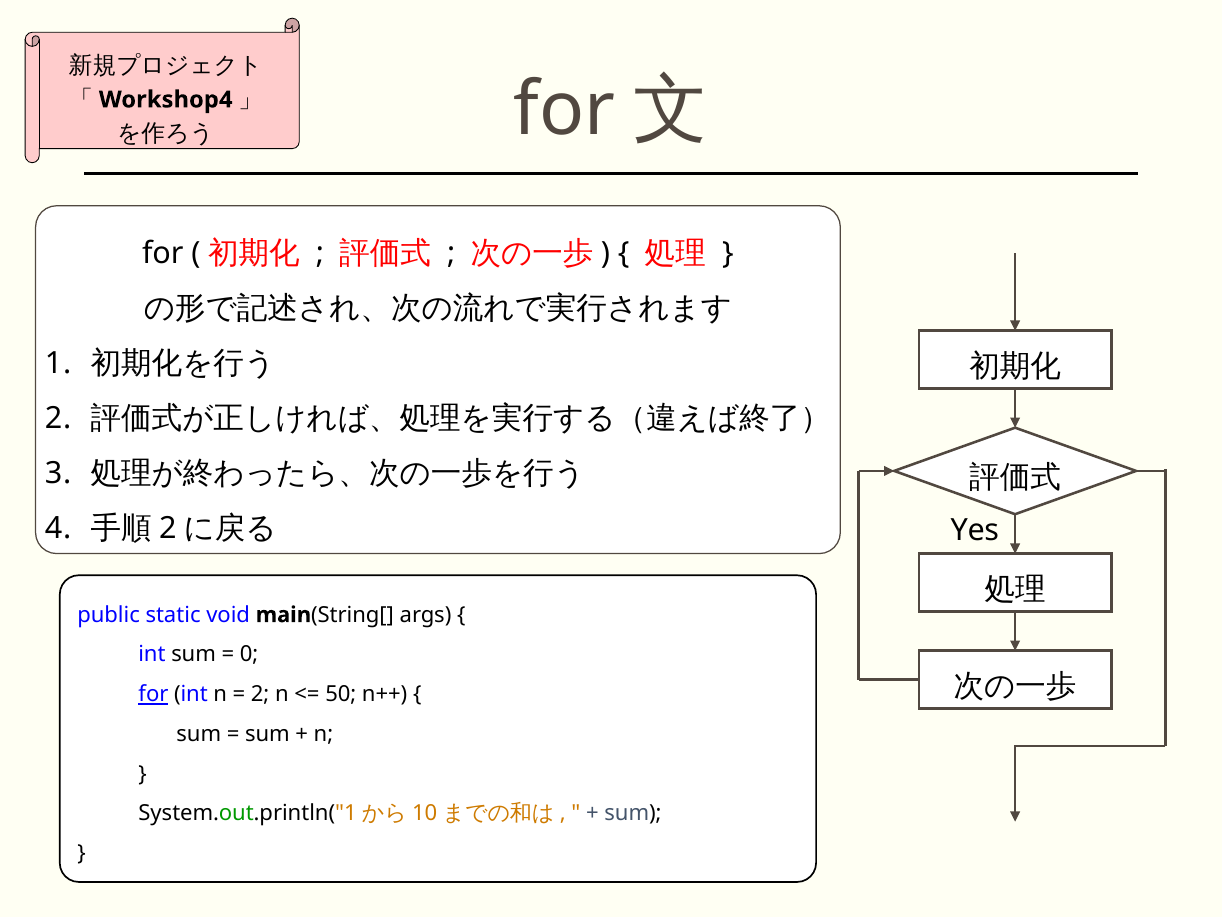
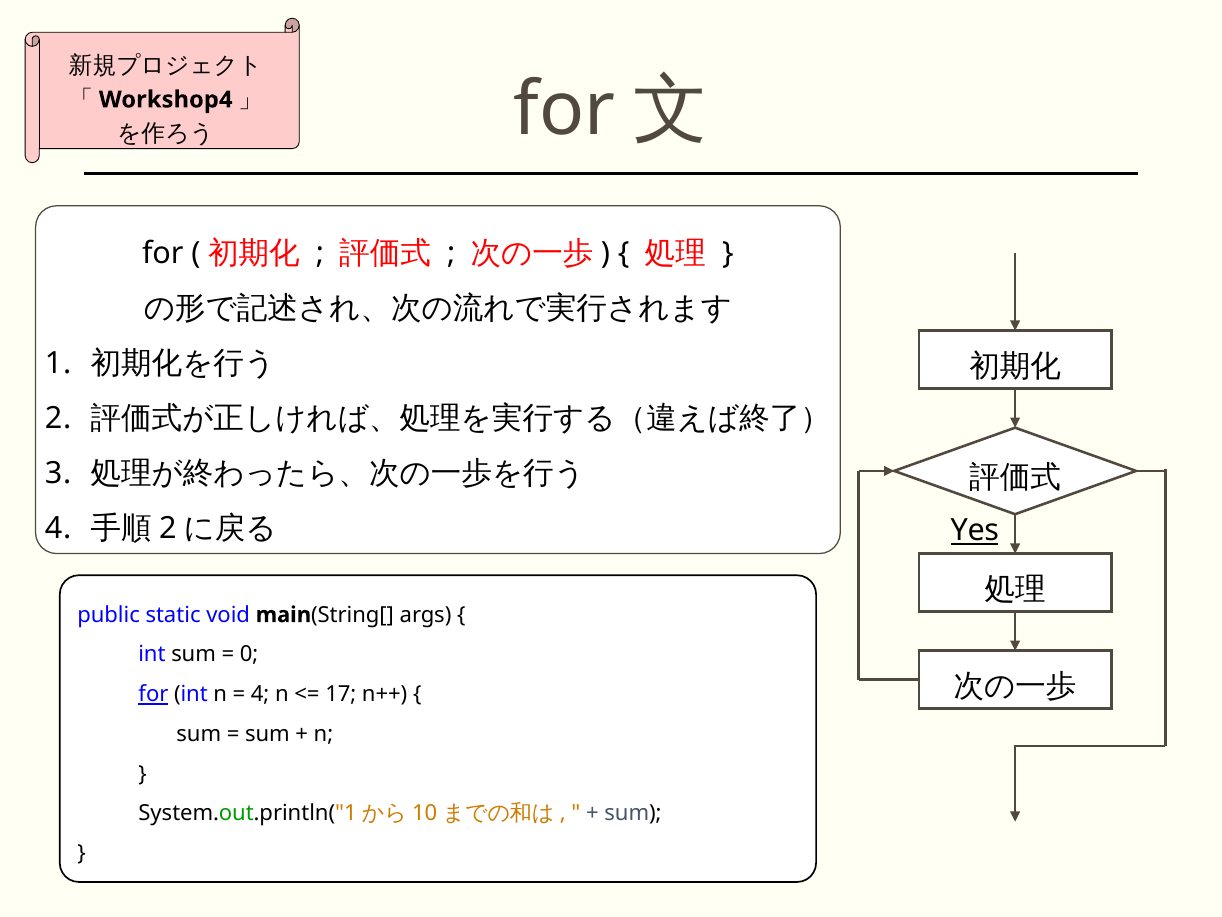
Yes underline: none -> present (975, 530)
2: 2 -> 4 (260, 694)
50: 50 -> 17 (341, 694)
